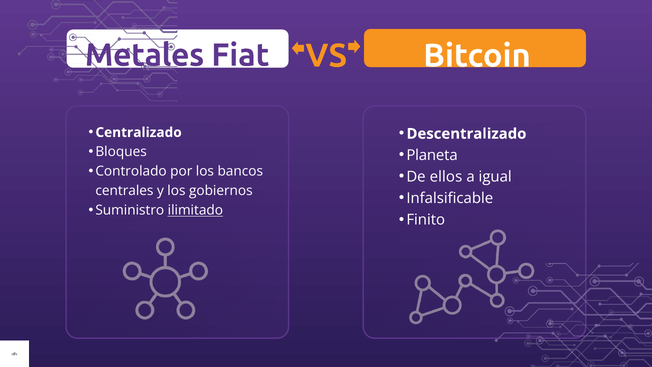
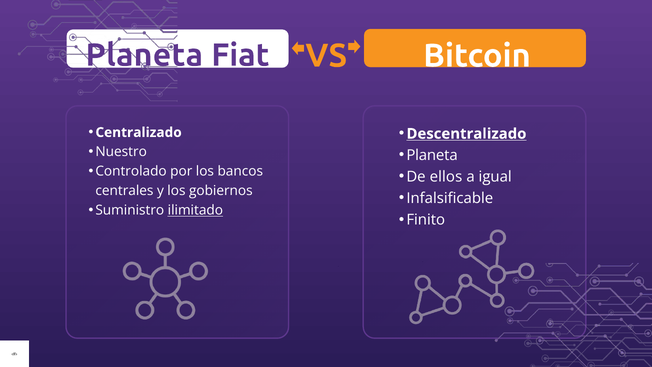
Metales: Metales -> Planeta (144, 55)
Descentralizado underline: none -> present (466, 134)
Bloques: Bloques -> Nuestro (121, 152)
